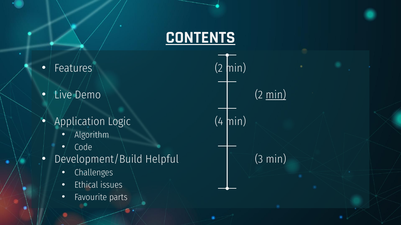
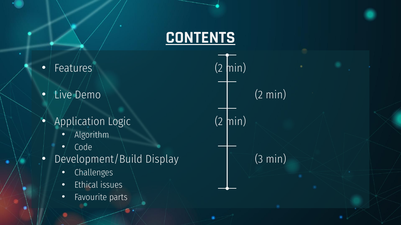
min underline: present -> none (276, 95)
Logic 4: 4 -> 2 (219, 122)
Helpful: Helpful -> Display (162, 160)
